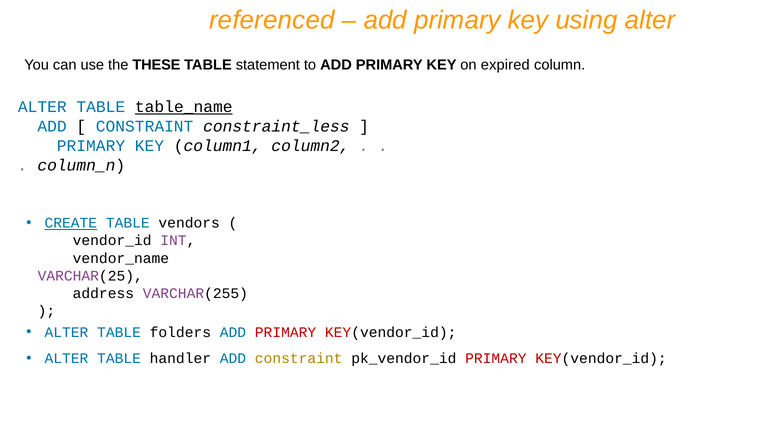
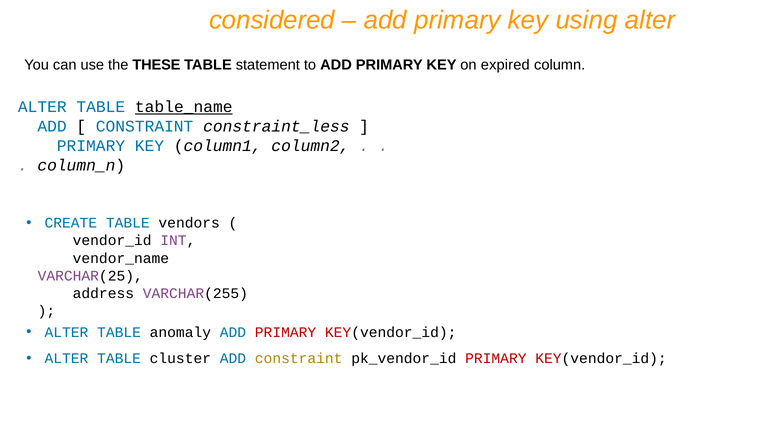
referenced: referenced -> considered (272, 20)
CREATE underline: present -> none (71, 223)
folders: folders -> anomaly (180, 333)
handler: handler -> cluster (180, 359)
